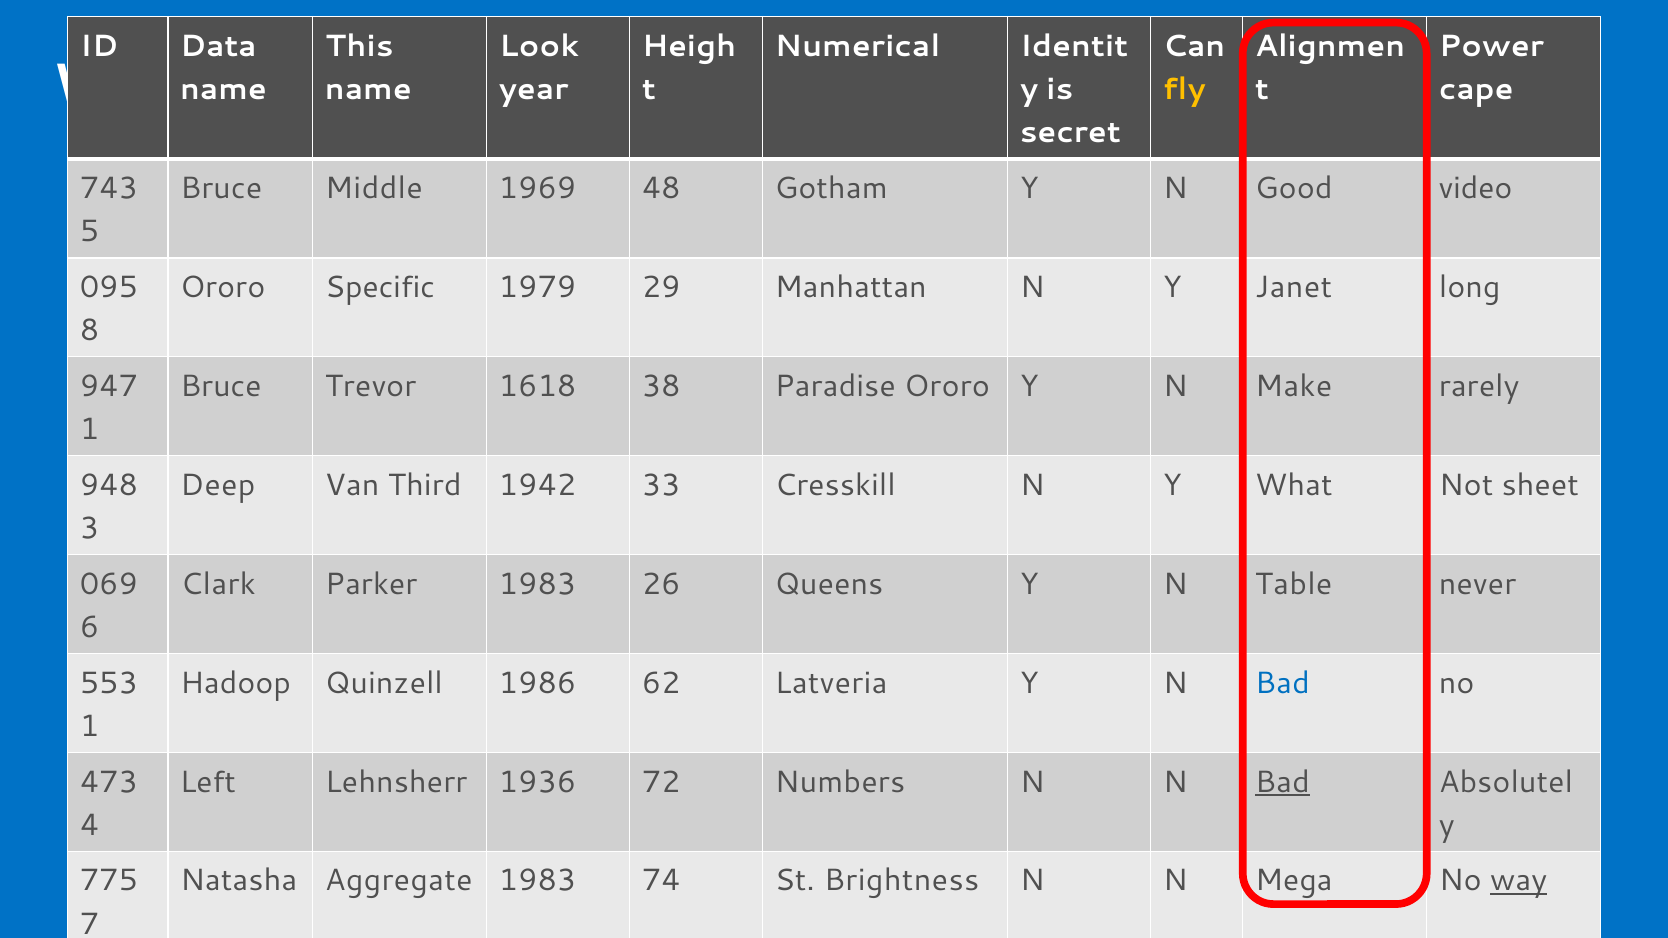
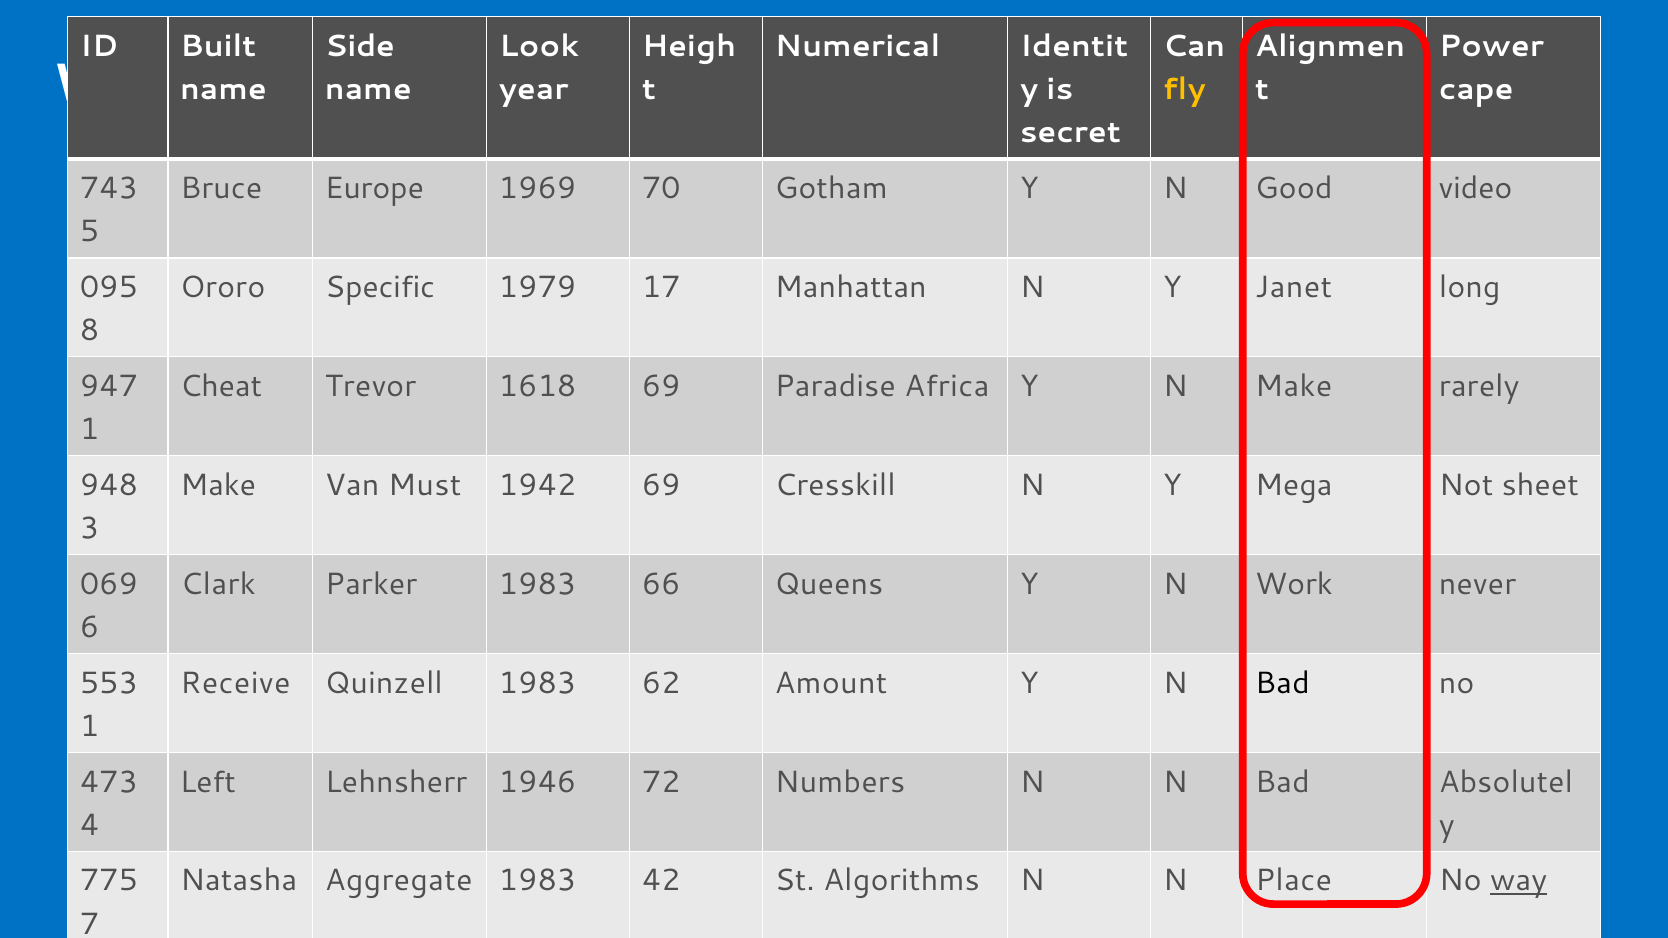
Data: Data -> Built (218, 46)
This: This -> Side (360, 46)
Middle: Middle -> Europe (374, 188)
1969 48: 48 -> 70 (661, 188)
29: 29 -> 17 (661, 287)
Bruce: Bruce -> Cheat (221, 386)
1618 38: 38 -> 69 (661, 386)
Paradise Ororo: Ororo -> Africa (947, 386)
Deep: Deep -> Make (218, 485)
Third: Third -> Must (425, 485)
1942 33: 33 -> 69 (661, 485)
What: What -> Mega (1294, 485)
1983 26: 26 -> 66 (661, 584)
Table: Table -> Work (1294, 584)
Hadoop: Hadoop -> Receive (235, 683)
Quinzell 1986: 1986 -> 1983 (538, 683)
62 Latveria: Latveria -> Amount (831, 683)
Bad colour: blue -> black (1282, 683)
1936: 1936 -> 1946 (538, 782)
Bad underline: present -> none (1282, 782)
1983 74: 74 -> 42 (661, 881)
Brightness: Brightness -> Algorithms (902, 881)
Mega: Mega -> Place (1294, 881)
